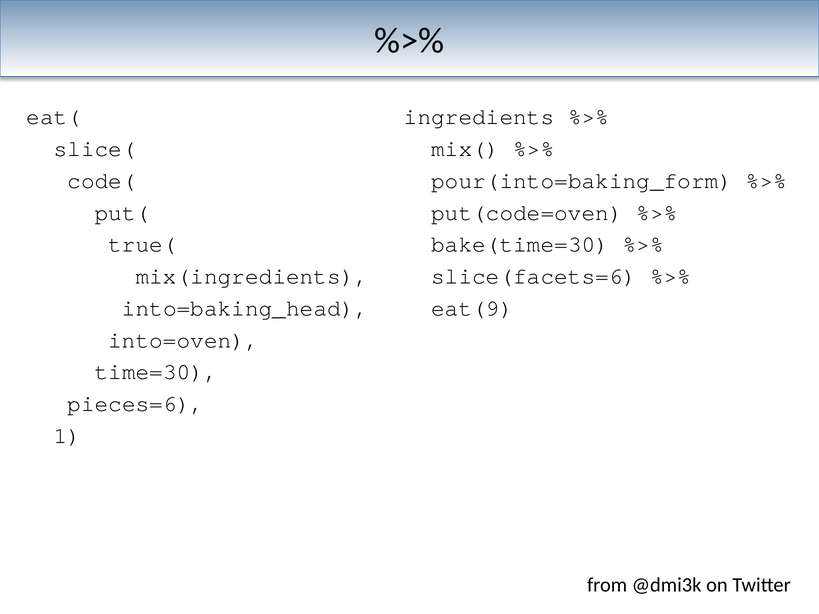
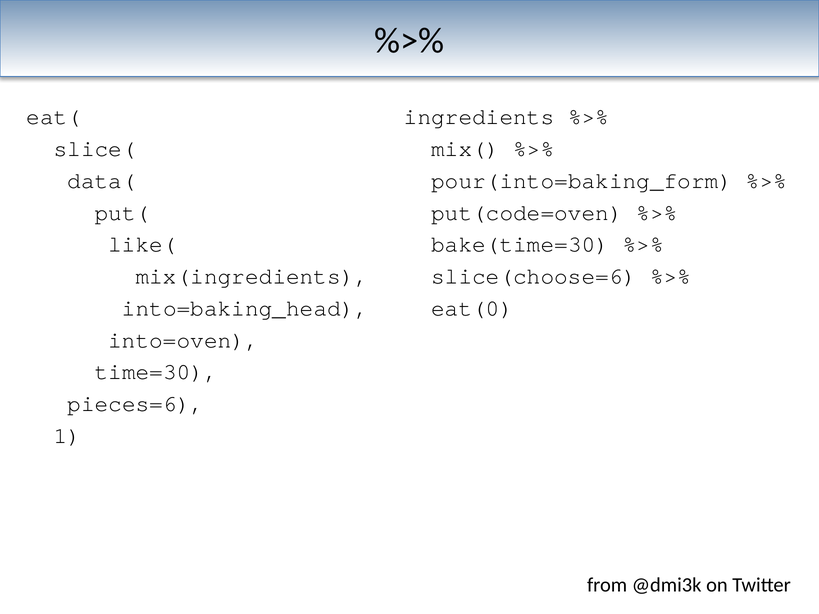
code(: code( -> data( (102, 181)
true(: true( -> like( (142, 245)
slice(facets=6: slice(facets=6 -> slice(choose=6 (534, 276)
eat(9: eat(9 -> eat(0 (472, 308)
